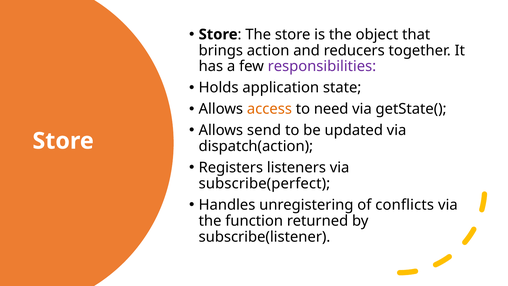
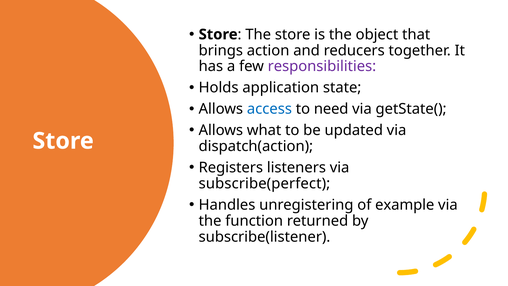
access colour: orange -> blue (269, 109)
send: send -> what (264, 130)
conflicts: conflicts -> example (405, 205)
